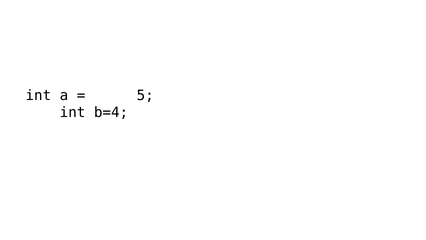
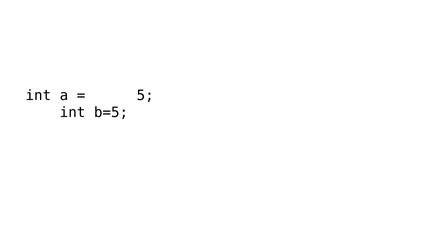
b=4: b=4 -> b=5 (111, 112)
